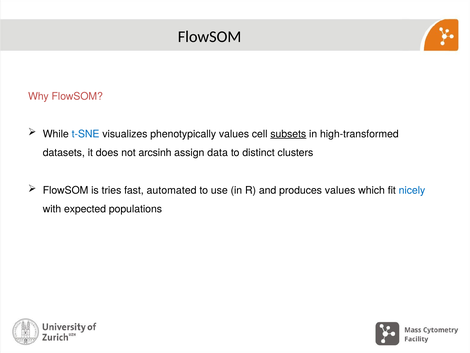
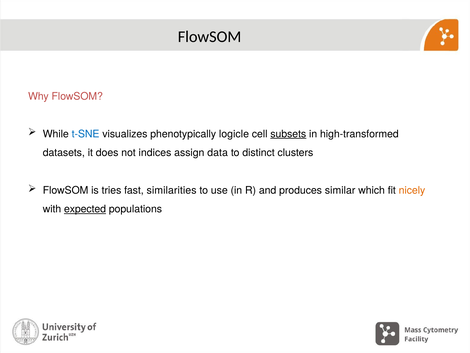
phenotypically values: values -> logicle (234, 134)
arcsinh: arcsinh -> indices (155, 153)
automated: automated -> similarities (172, 190)
produces values: values -> similar (340, 190)
nicely colour: blue -> orange (412, 190)
expected underline: none -> present (85, 209)
